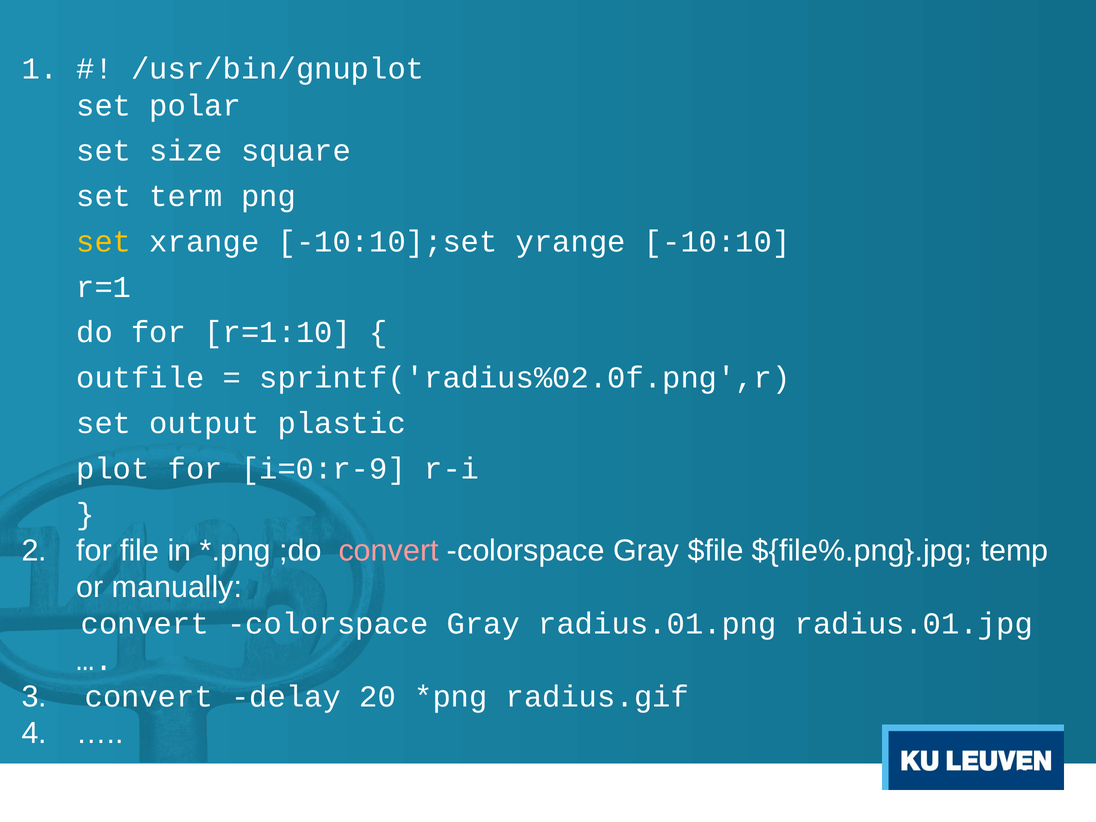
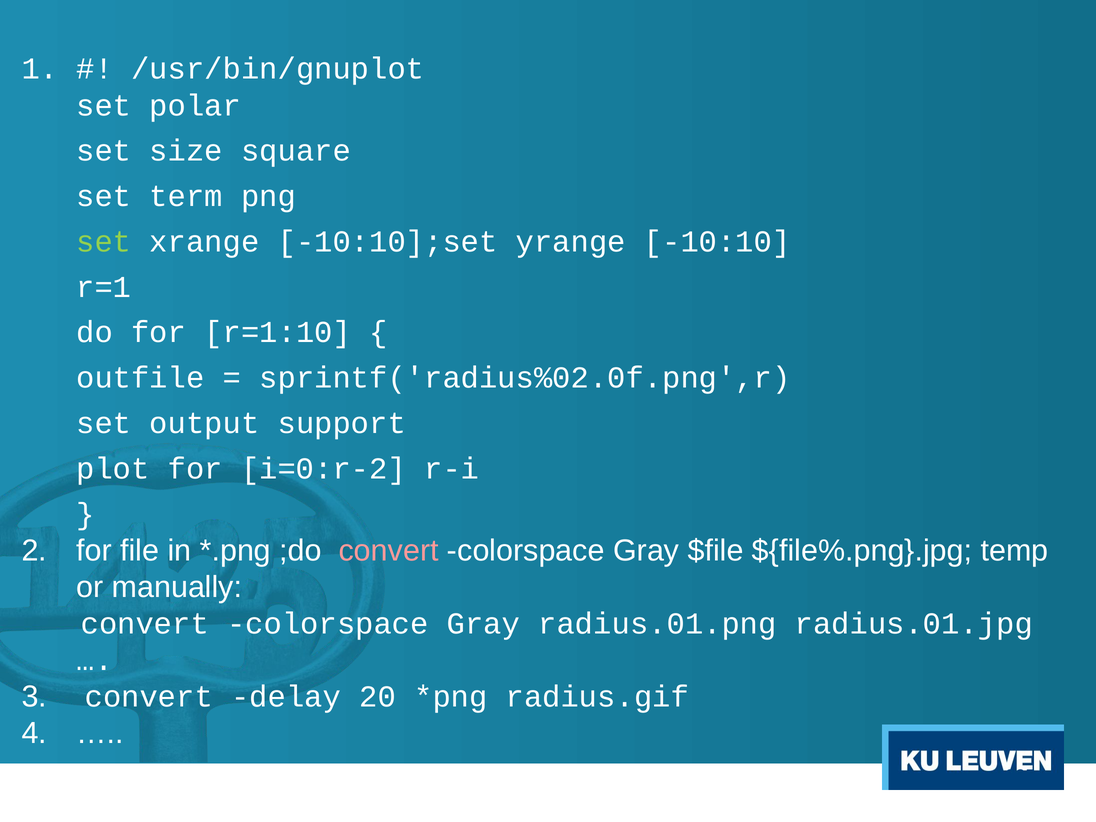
set colour: yellow -> light green (104, 242)
plastic: plastic -> support (342, 423)
i=0:r-9: i=0:r-9 -> i=0:r-2 (323, 469)
